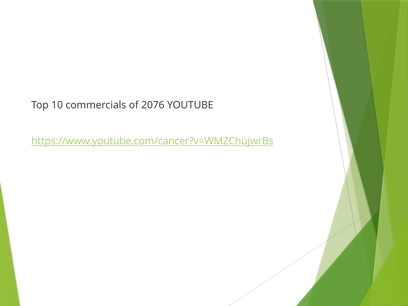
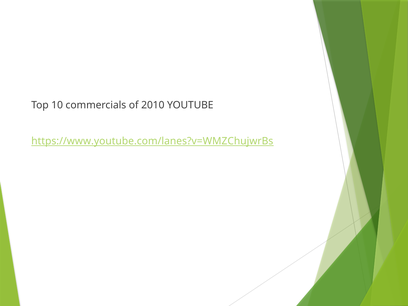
2076: 2076 -> 2010 (153, 105)
https://www.youtube.com/cancer?v=WMZChujwrBs: https://www.youtube.com/cancer?v=WMZChujwrBs -> https://www.youtube.com/lanes?v=WMZChujwrBs (152, 141)
